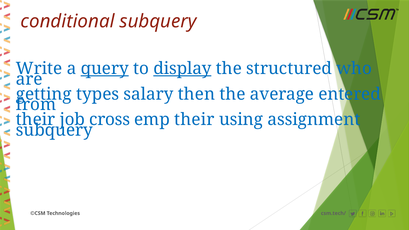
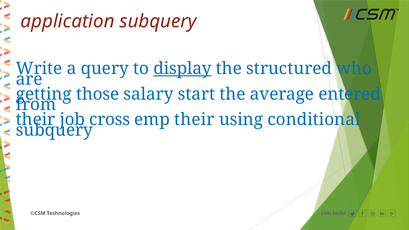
conditional: conditional -> application (68, 21)
query underline: present -> none (105, 69)
types: types -> those (98, 94)
then: then -> start (197, 94)
assignment: assignment -> conditional (314, 120)
